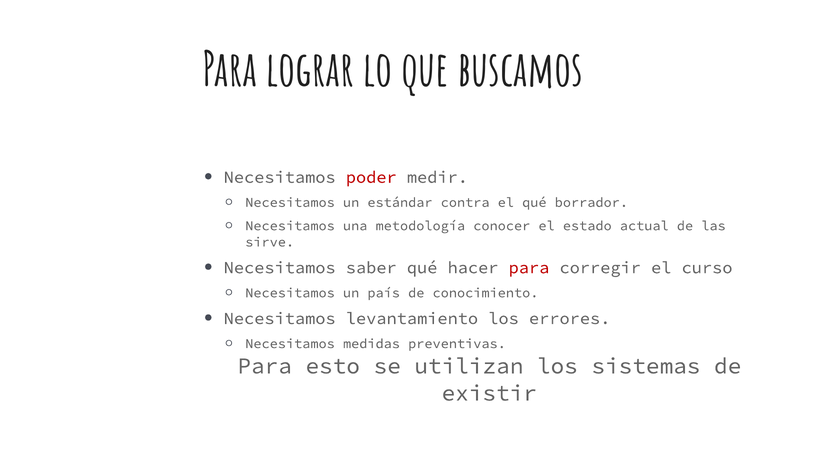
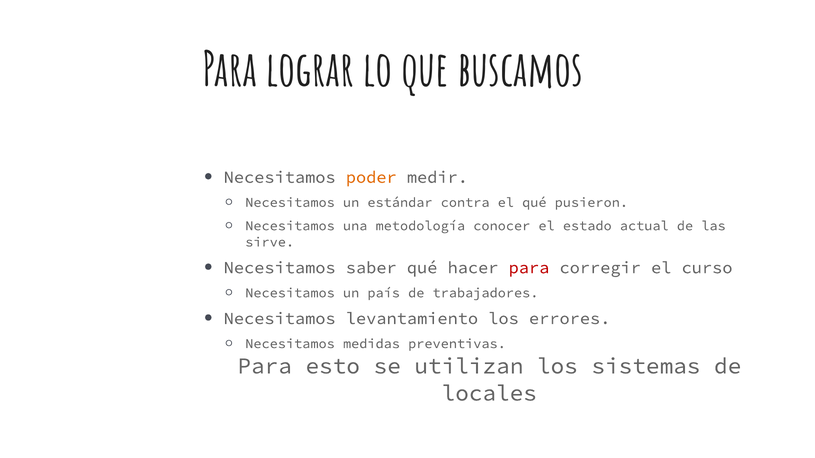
poder colour: red -> orange (371, 177)
borrador: borrador -> pusieron (591, 203)
conocimiento: conocimiento -> trabajadores (485, 293)
existir: existir -> locales (489, 393)
